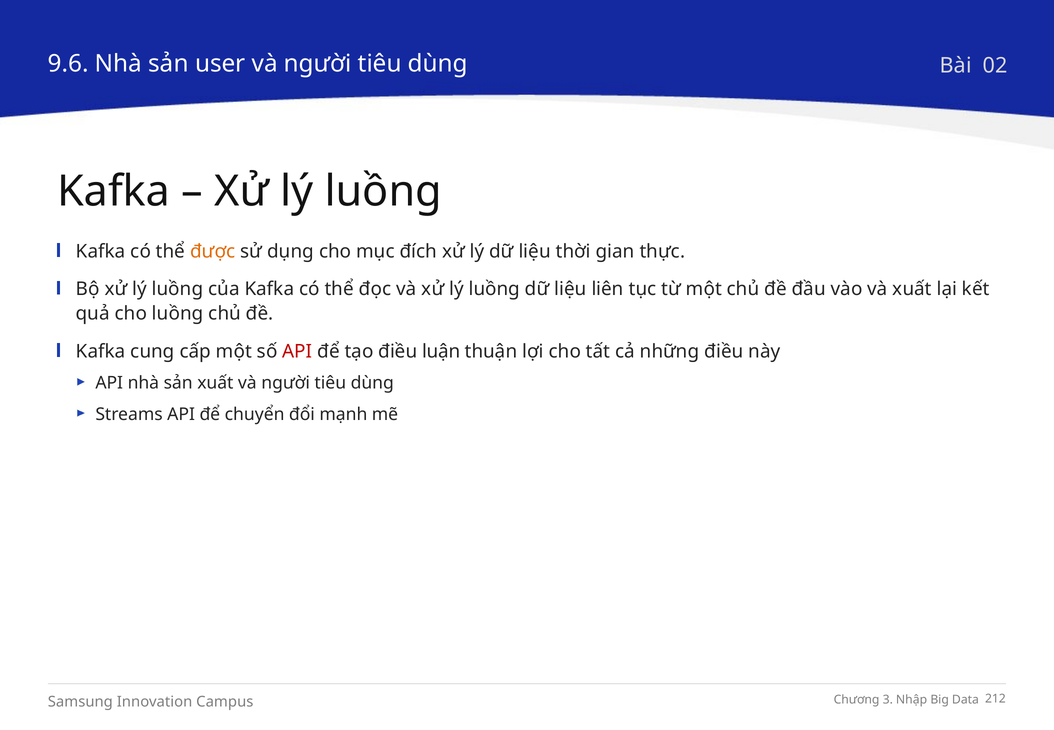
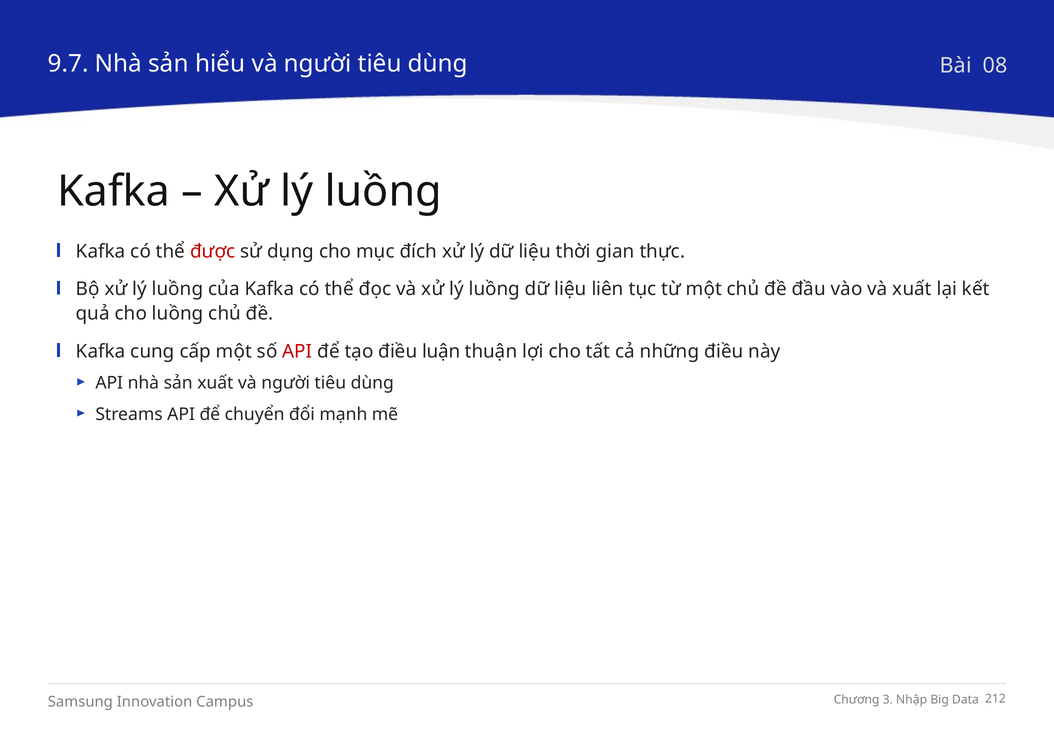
9.6: 9.6 -> 9.7 (68, 64)
user: user -> hiểu (220, 64)
02: 02 -> 08 (995, 66)
được colour: orange -> red (213, 251)
